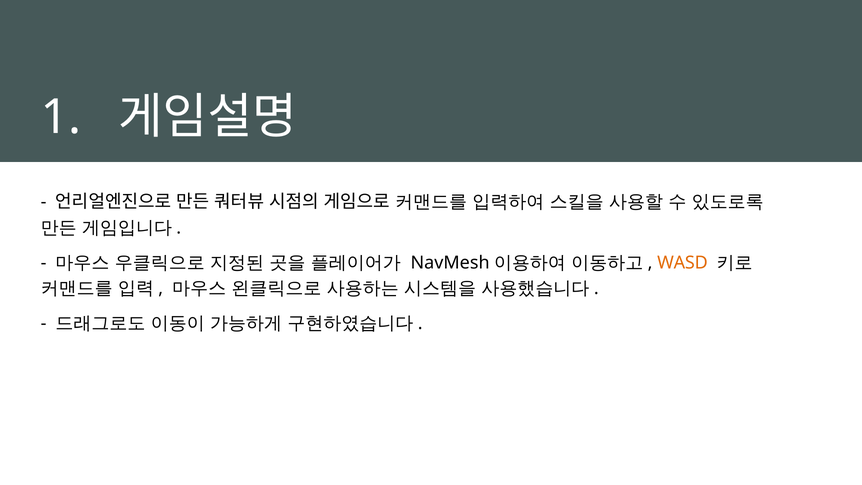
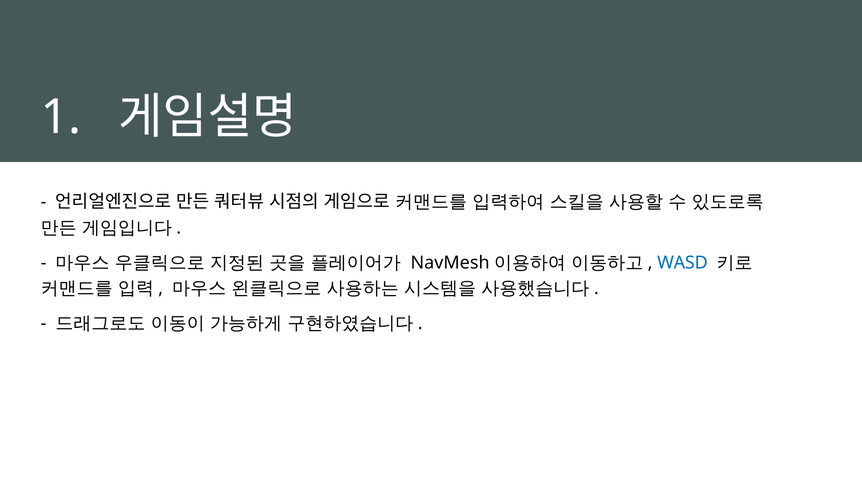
WASD colour: orange -> blue (682, 263)
